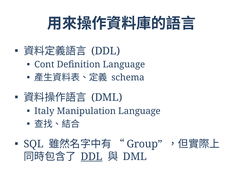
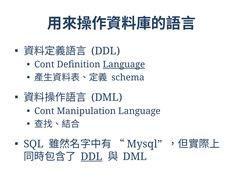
Language underline: none -> present (124, 64)
Italy: Italy -> Cont (44, 111)
Group: Group -> Mysql (144, 143)
